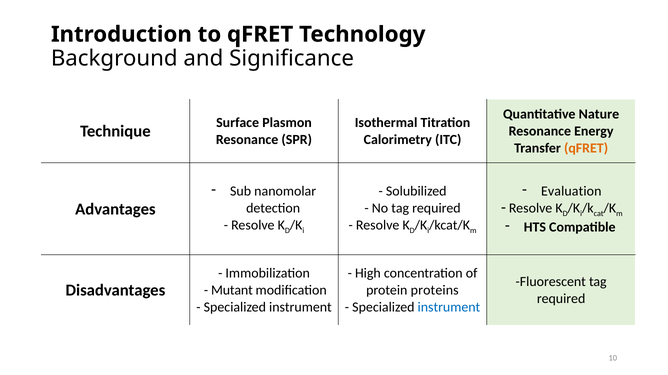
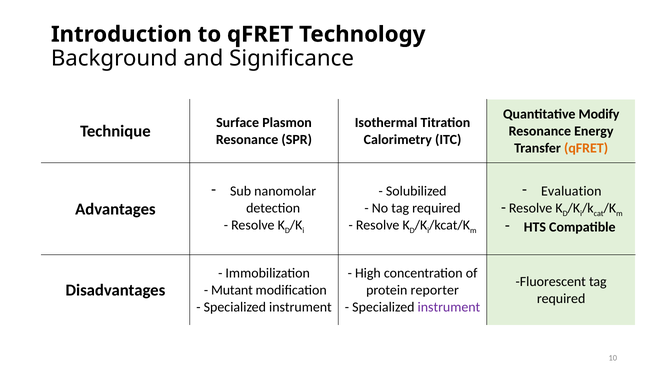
Nature: Nature -> Modify (599, 114)
proteins: proteins -> reporter (435, 291)
instrument colour: blue -> purple (449, 308)
